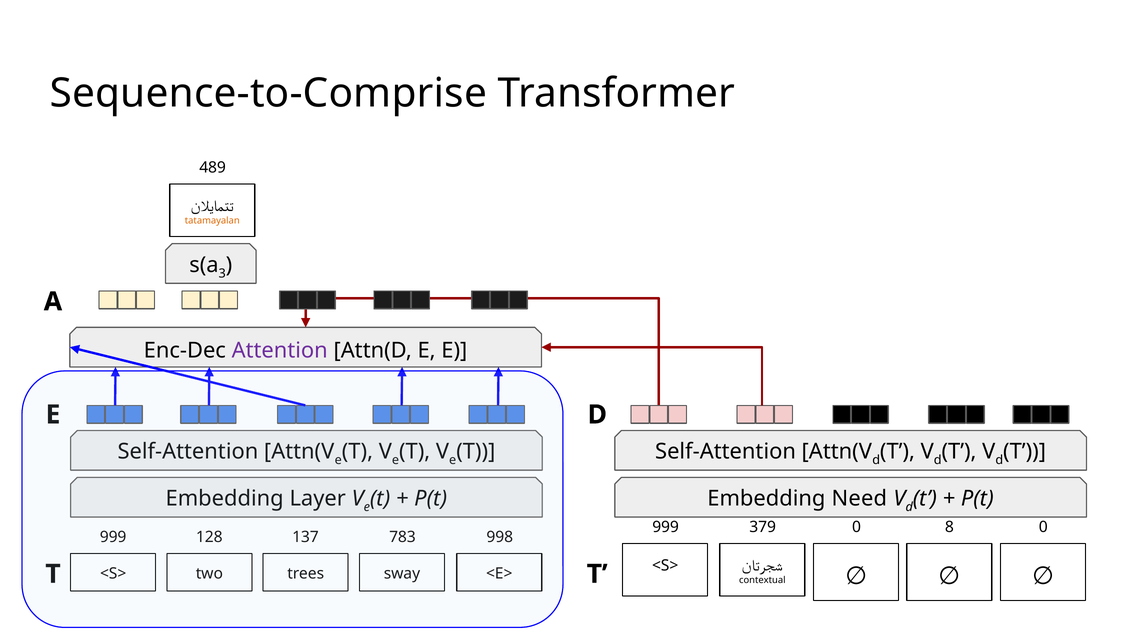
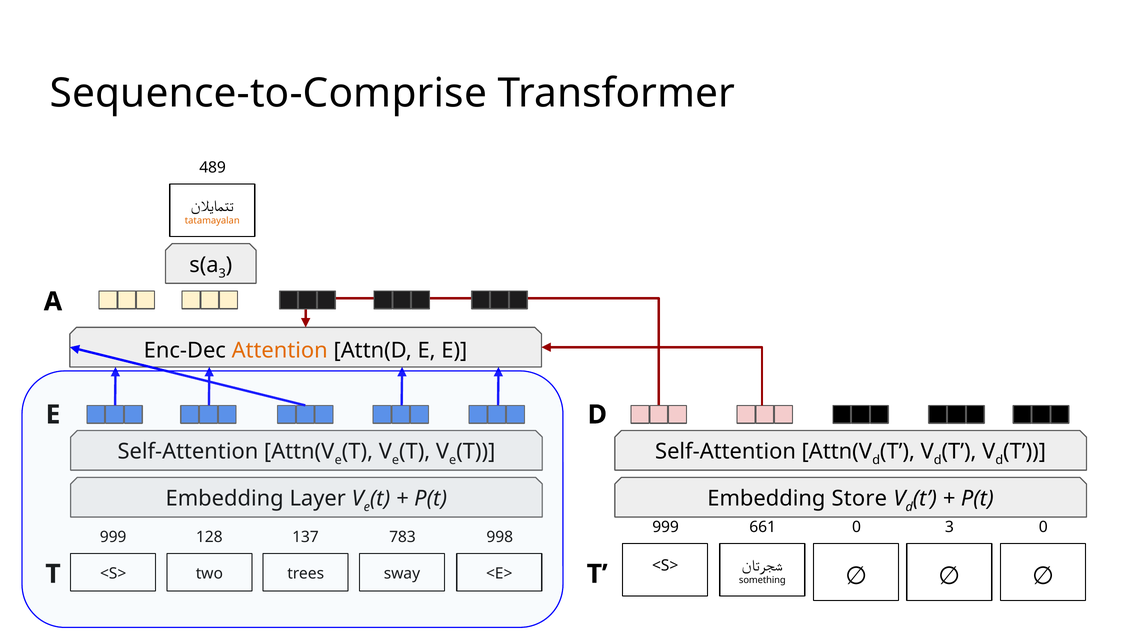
Attention colour: purple -> orange (280, 351)
Need: Need -> Store (859, 499)
379: 379 -> 661 (763, 527)
0 8: 8 -> 3 (949, 527)
contextual: contextual -> something (762, 580)
